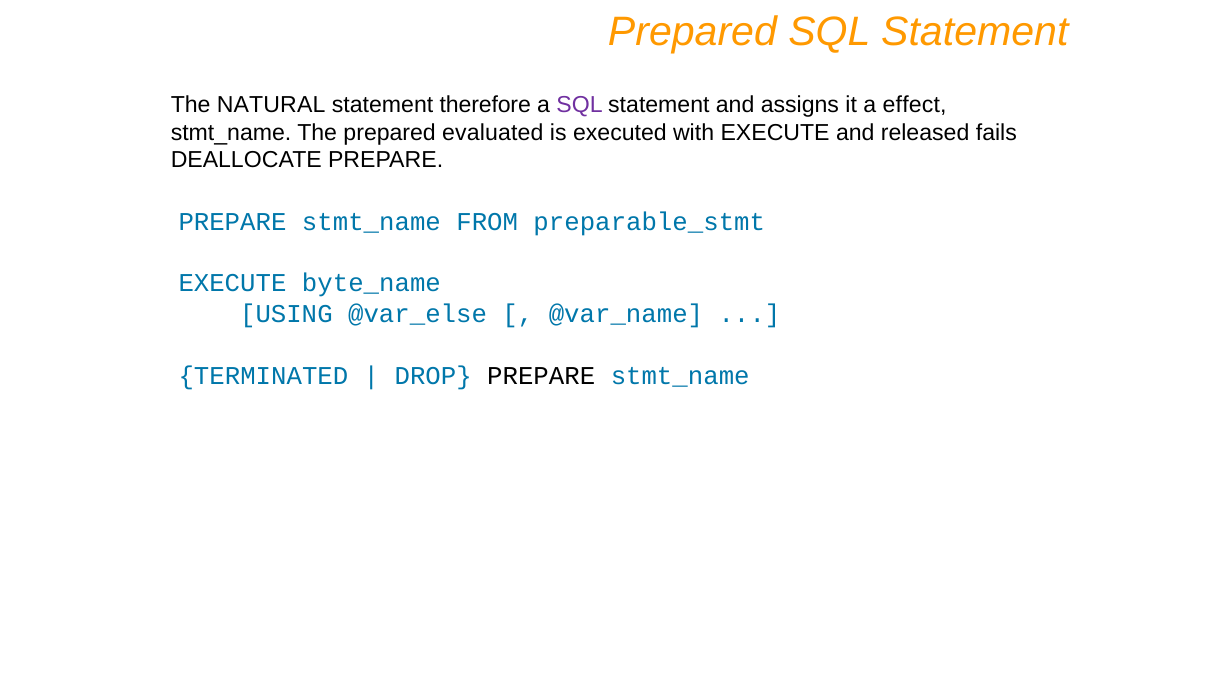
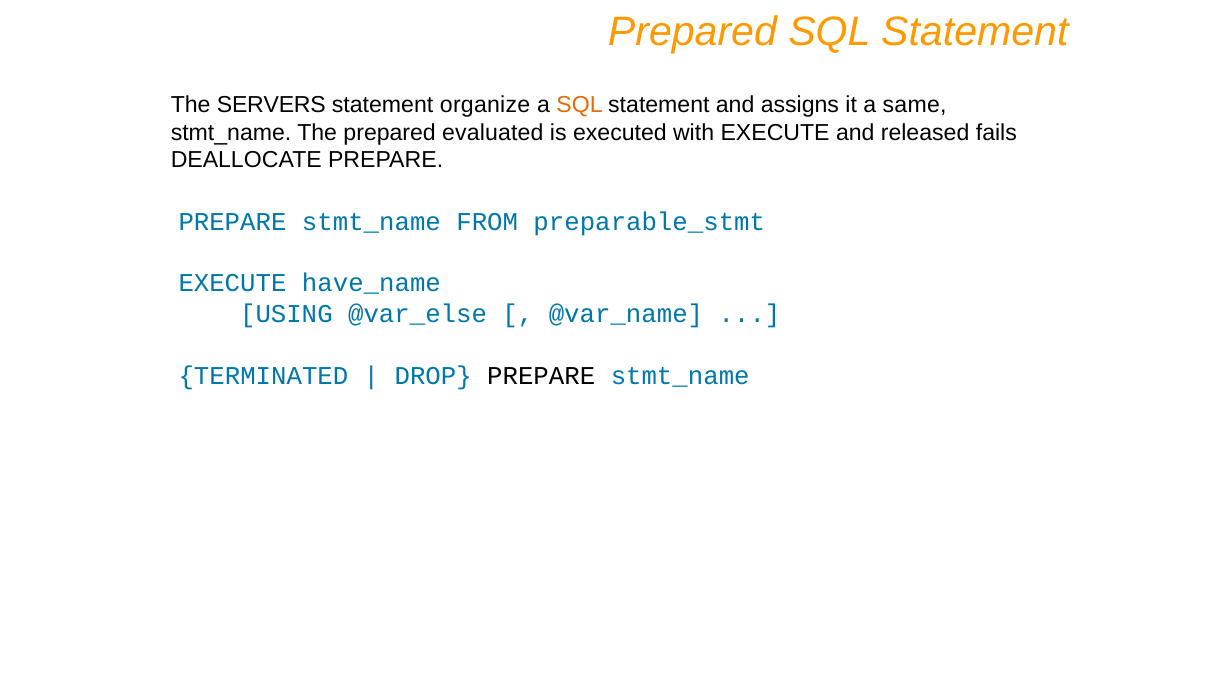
NATURAL: NATURAL -> SERVERS (271, 105)
therefore: therefore -> organize (485, 105)
SQL colour: purple -> orange (580, 105)
effect: effect -> same (915, 105)
byte_name: byte_name -> have_name (371, 283)
